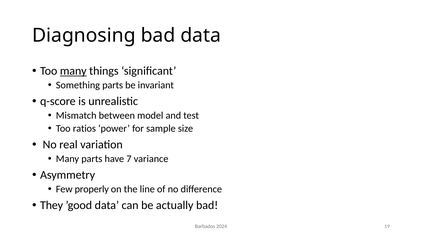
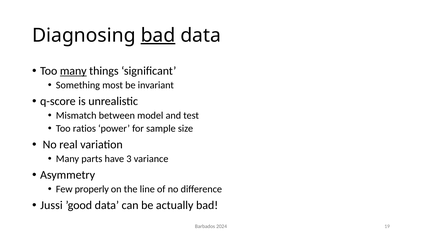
bad underline: none -> present (158, 35)
Something parts: parts -> most (113, 85)
7: 7 -> 3 (129, 159)
They: They -> Jussi (51, 206)
